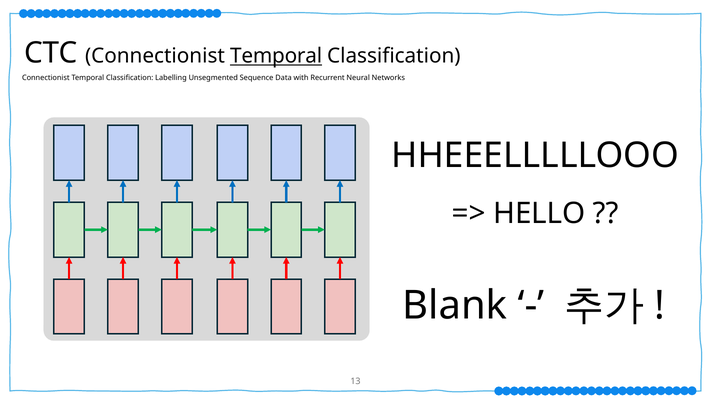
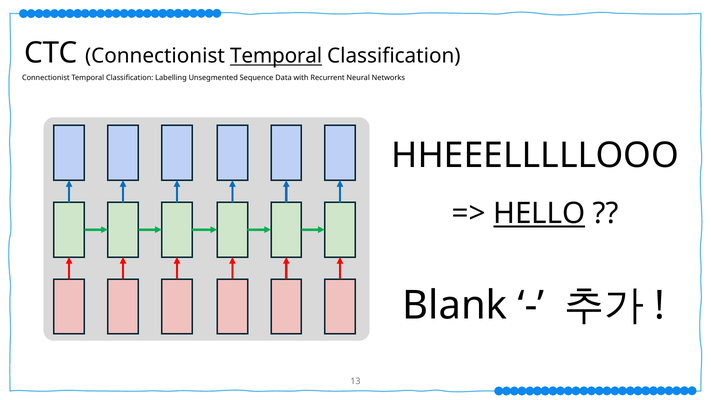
HELLO underline: none -> present (539, 214)
